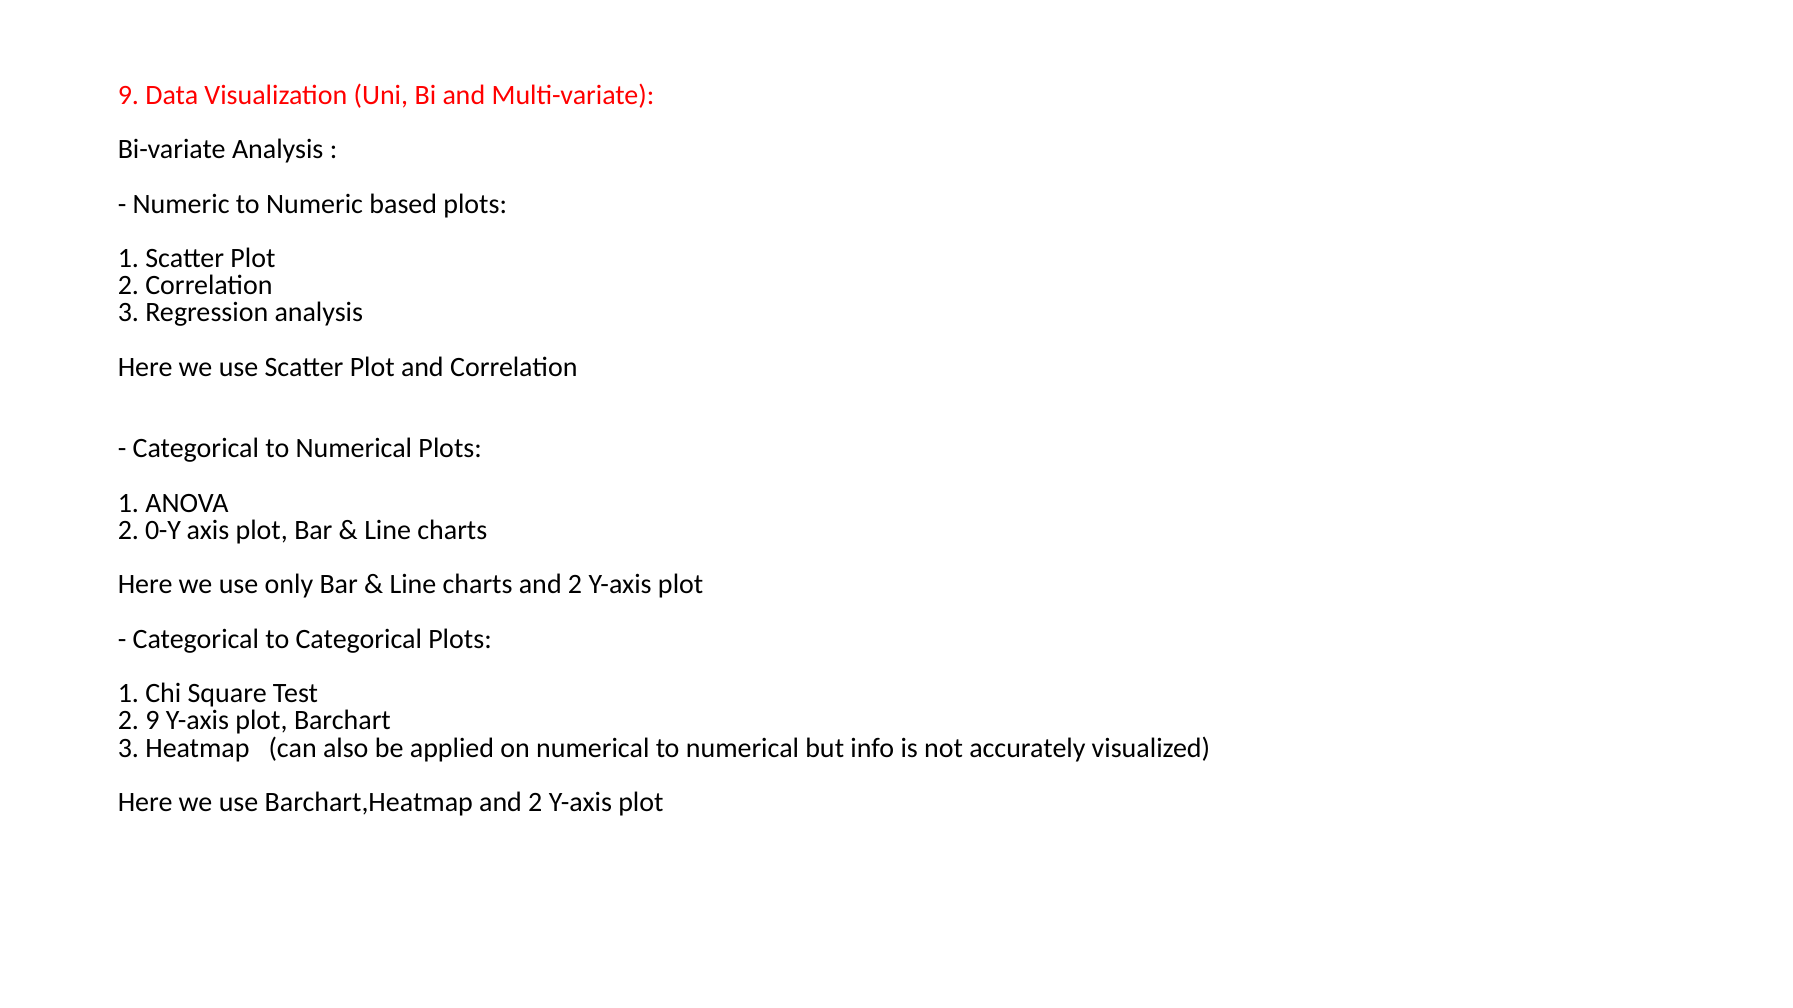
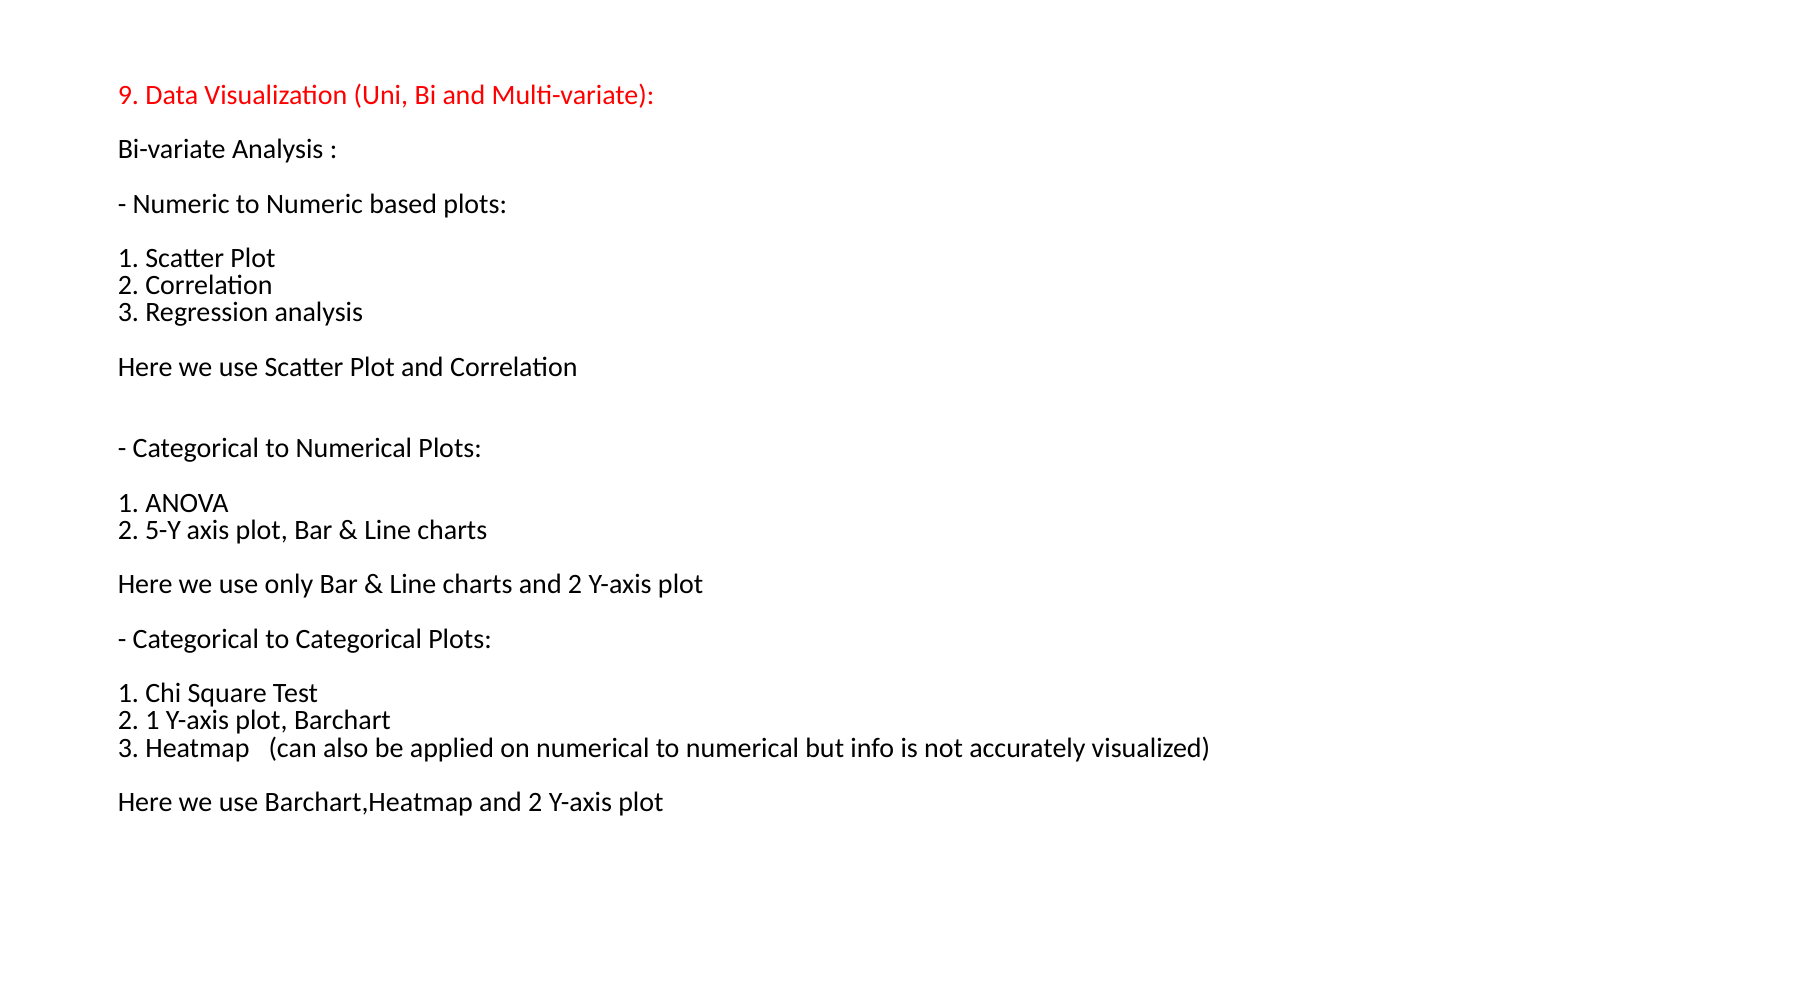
0-Y: 0-Y -> 5-Y (163, 531)
2 9: 9 -> 1 (152, 721)
